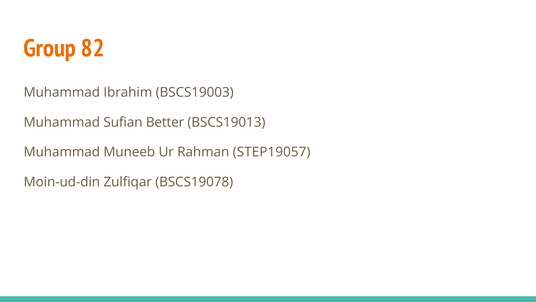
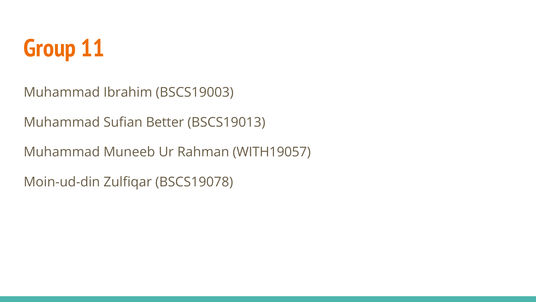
82: 82 -> 11 (93, 48)
STEP19057: STEP19057 -> WITH19057 (272, 152)
